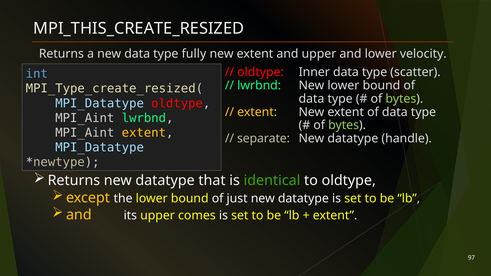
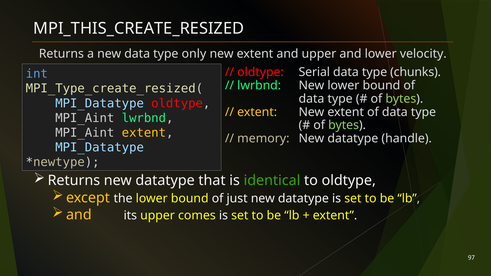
fully: fully -> only (194, 54)
Inner: Inner -> Serial (314, 72)
scatter: scatter -> chunks (416, 72)
separate: separate -> memory (263, 139)
